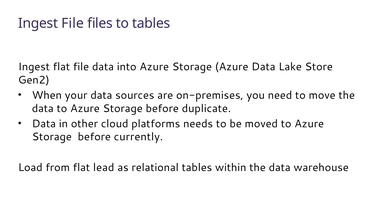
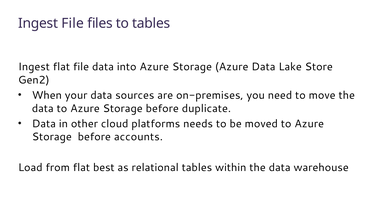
currently: currently -> accounts (138, 137)
lead: lead -> best (104, 167)
